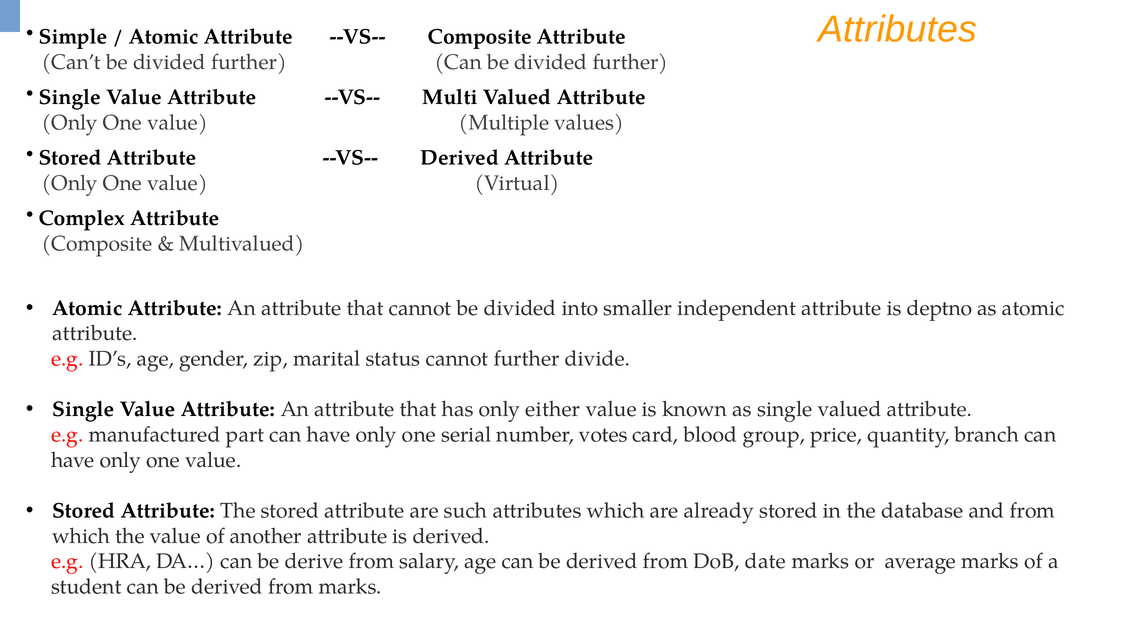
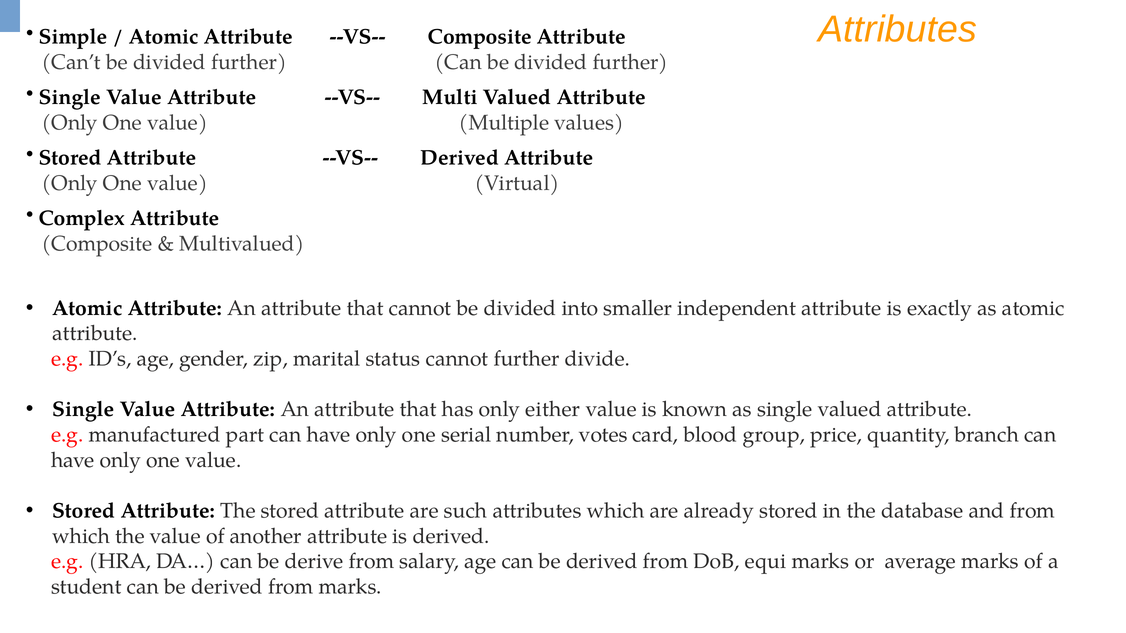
deptno: deptno -> exactly (940, 308)
date: date -> equi (765, 562)
